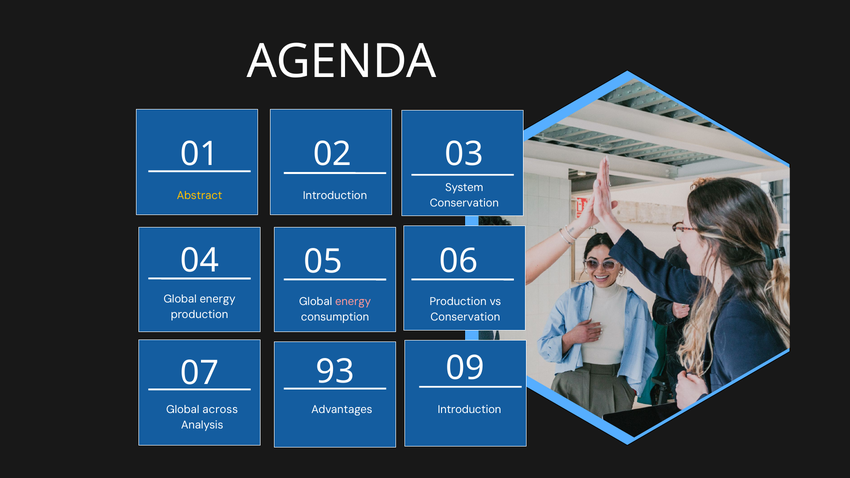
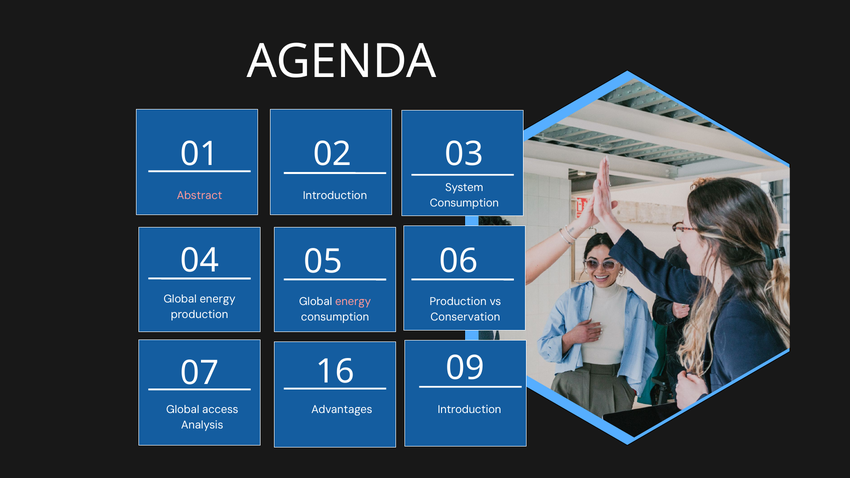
Abstract colour: yellow -> pink (200, 195)
Conservation: Conservation -> Consumption (464, 203)
93: 93 -> 16 (335, 372)
across: across -> access (220, 410)
